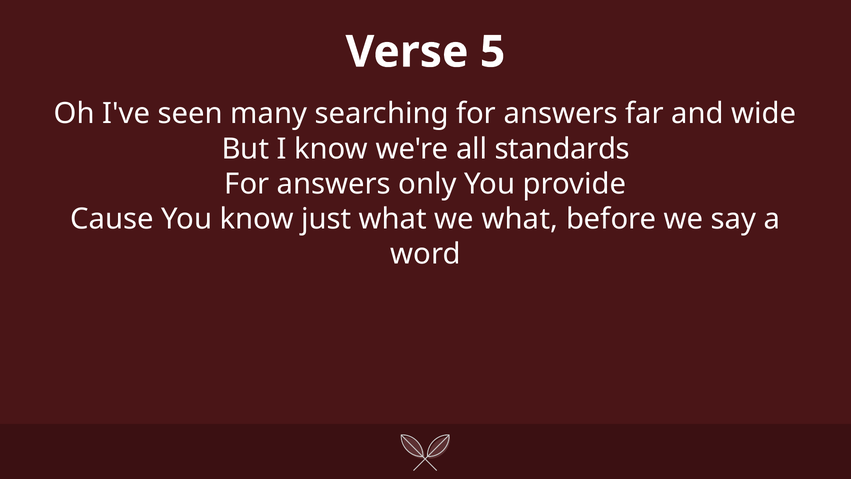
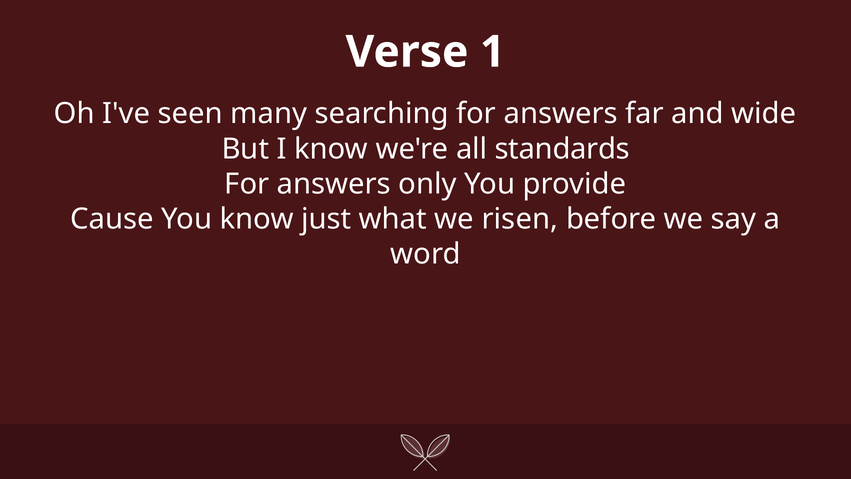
5: 5 -> 1 (493, 52)
we what: what -> risen (520, 219)
